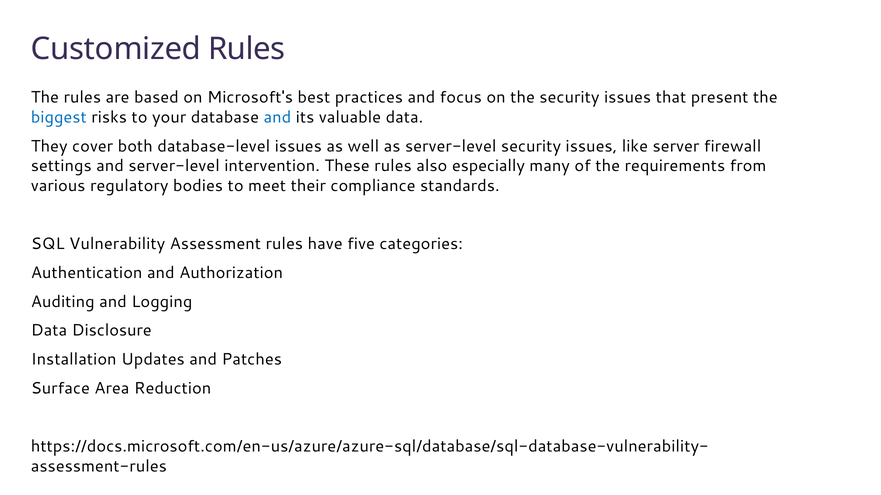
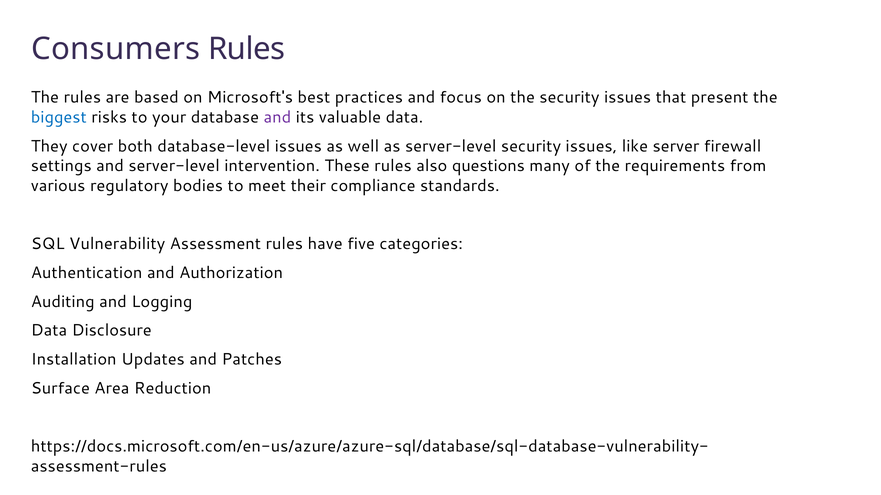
Customized: Customized -> Consumers (116, 49)
and colour: blue -> purple (277, 117)
especially: especially -> questions (488, 166)
